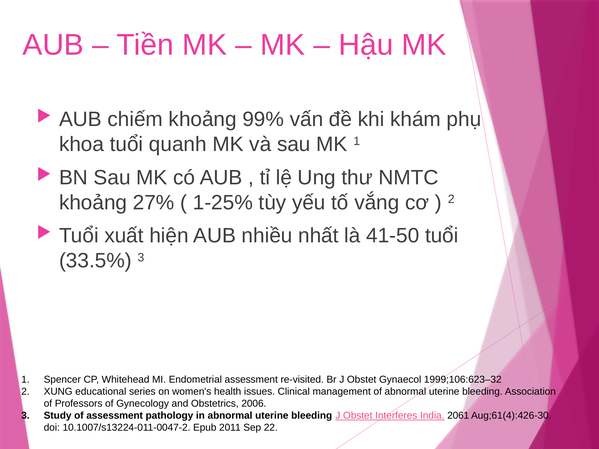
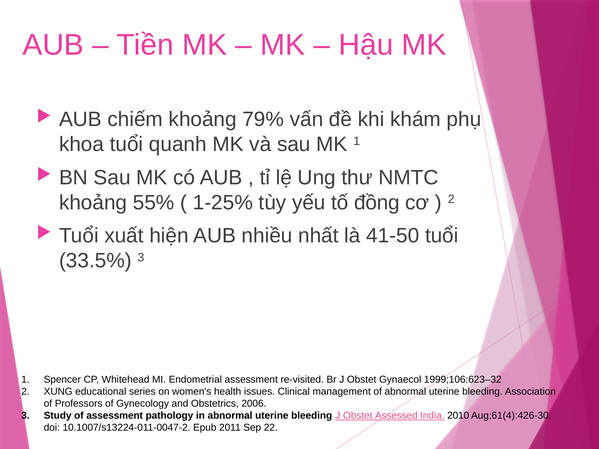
99%: 99% -> 79% (263, 120)
27%: 27% -> 55% (154, 203)
vắng: vắng -> đồng (377, 203)
Interferes: Interferes -> Assessed (396, 416)
2061: 2061 -> 2010 (458, 416)
